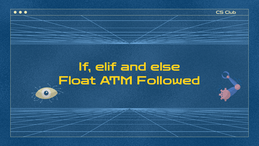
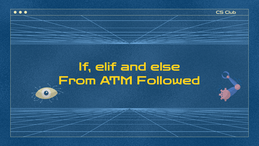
Float: Float -> From (77, 81)
